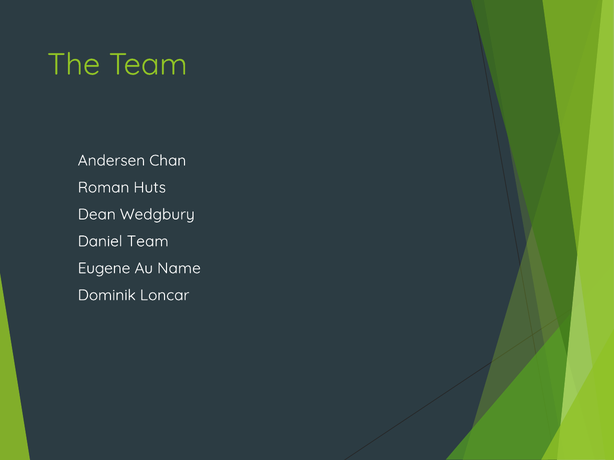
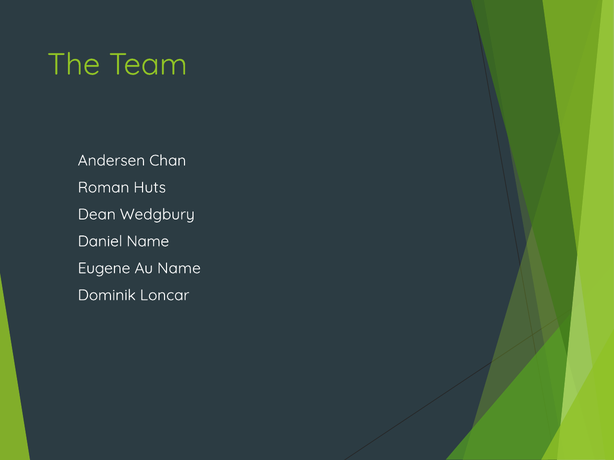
Daniel Team: Team -> Name (148, 242)
